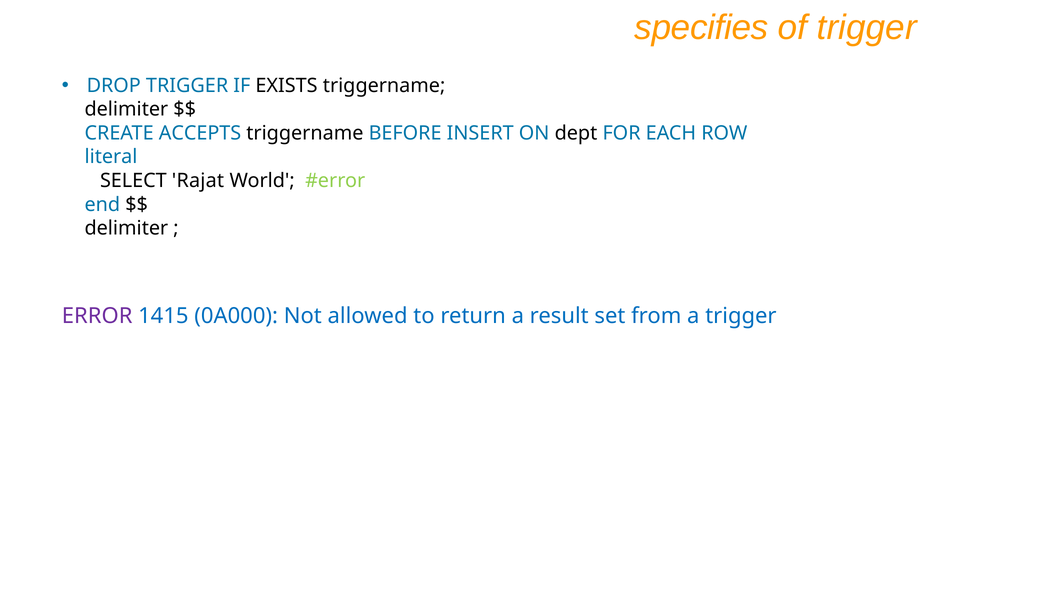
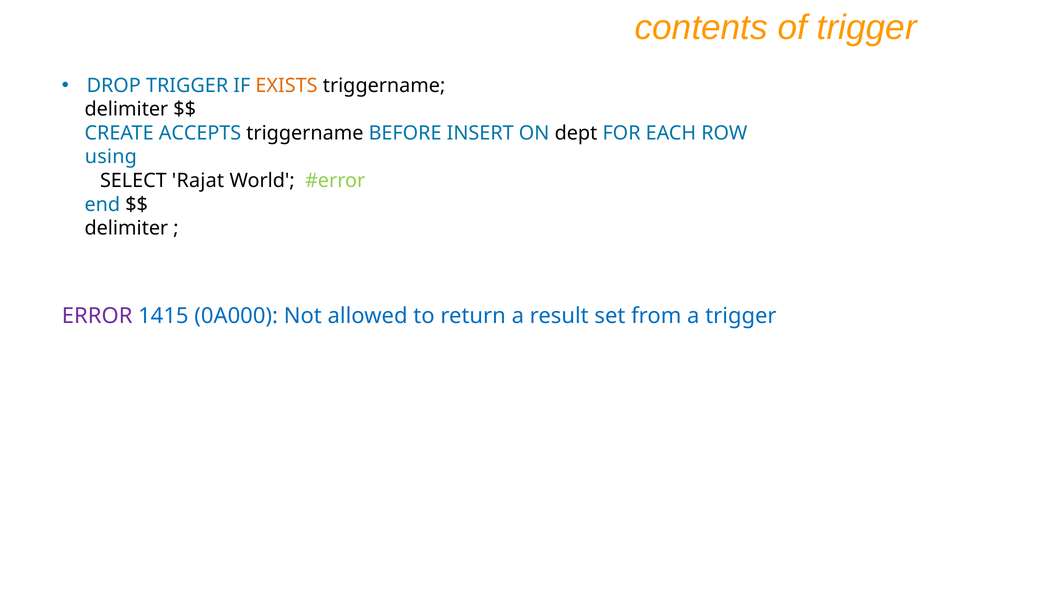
specifies: specifies -> contents (701, 28)
EXISTS colour: black -> orange (287, 85)
literal: literal -> using (111, 157)
